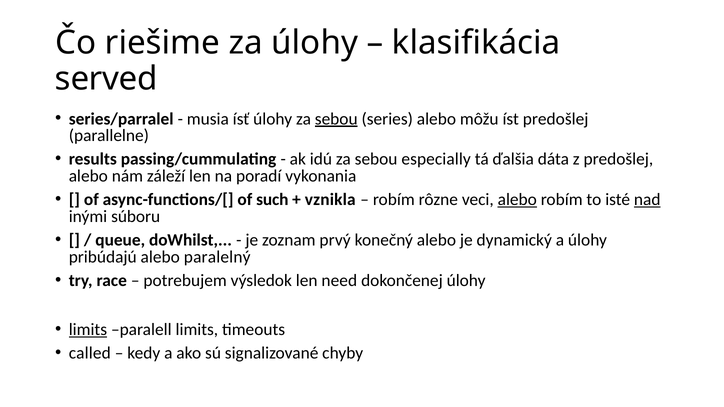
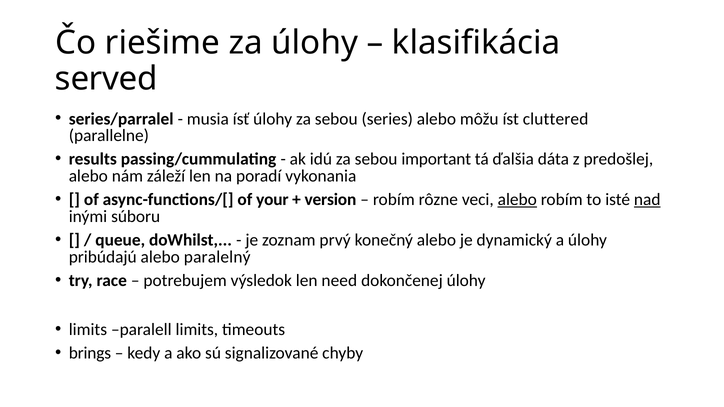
sebou underline: present -> none (336, 119)
íst predošlej: predošlej -> cluttered (556, 119)
especially: especially -> important (436, 159)
such: such -> your (272, 200)
vznikla: vznikla -> version (330, 200)
limits underline: present -> none (88, 330)
called: called -> brings (90, 353)
